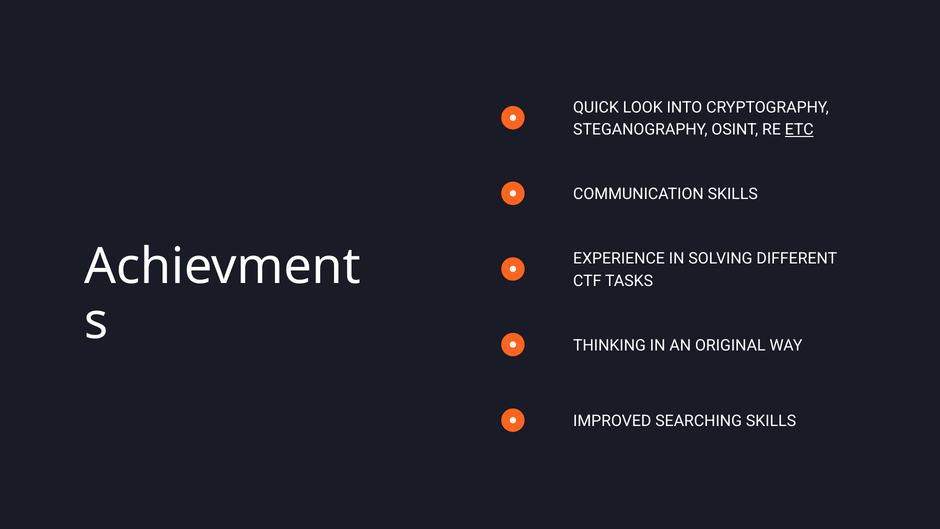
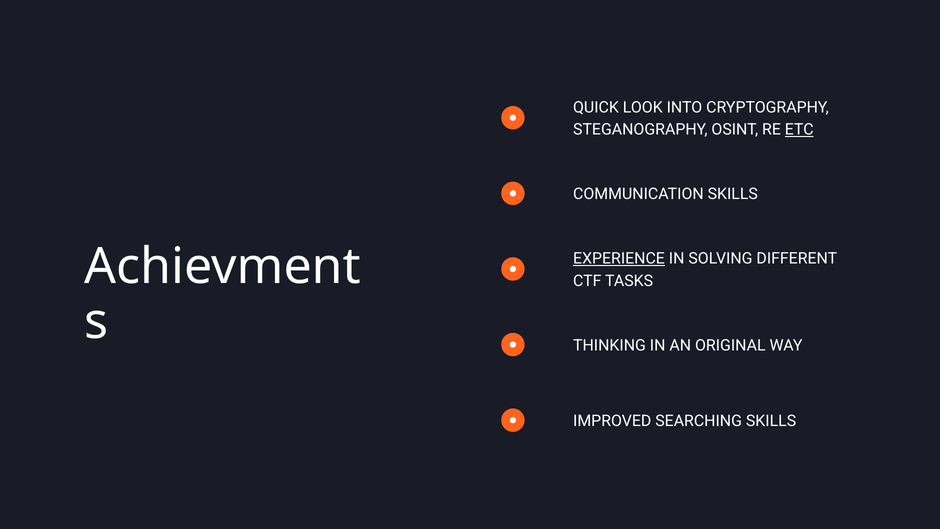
EXPERIENCE underline: none -> present (619, 259)
